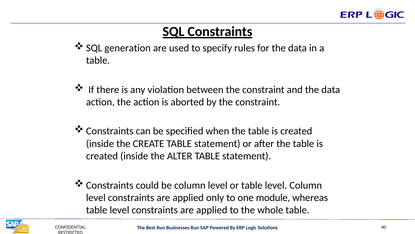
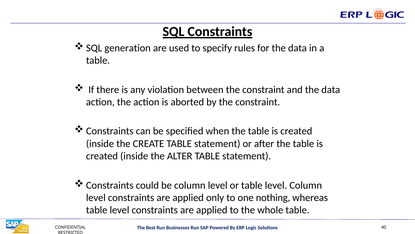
module: module -> nothing (273, 197)
